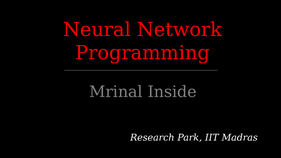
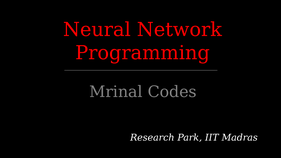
Inside: Inside -> Codes (172, 92)
